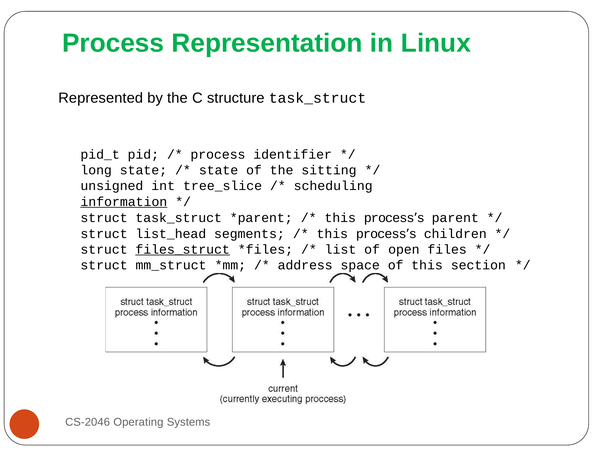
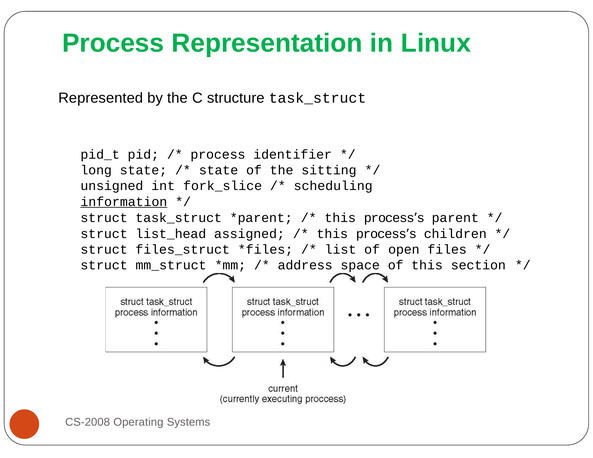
tree_slice: tree_slice -> fork_slice (223, 186)
segments: segments -> assigned (249, 234)
files_struct underline: present -> none (183, 250)
CS-2046: CS-2046 -> CS-2008 (88, 422)
